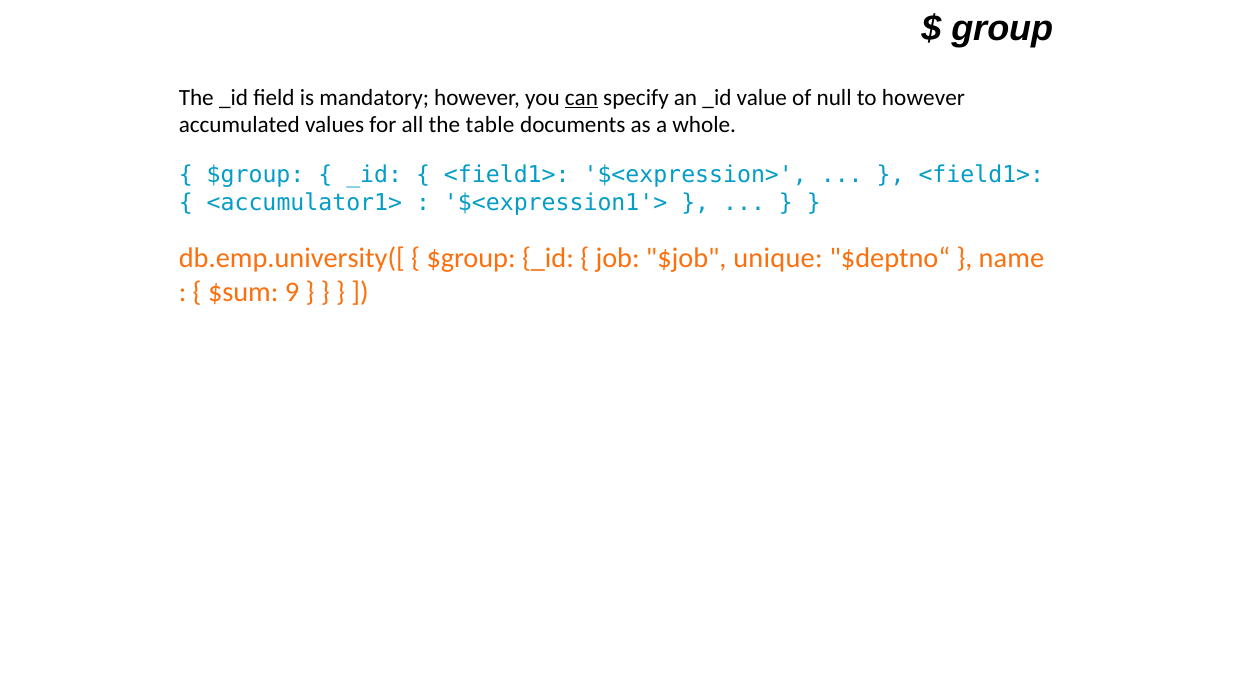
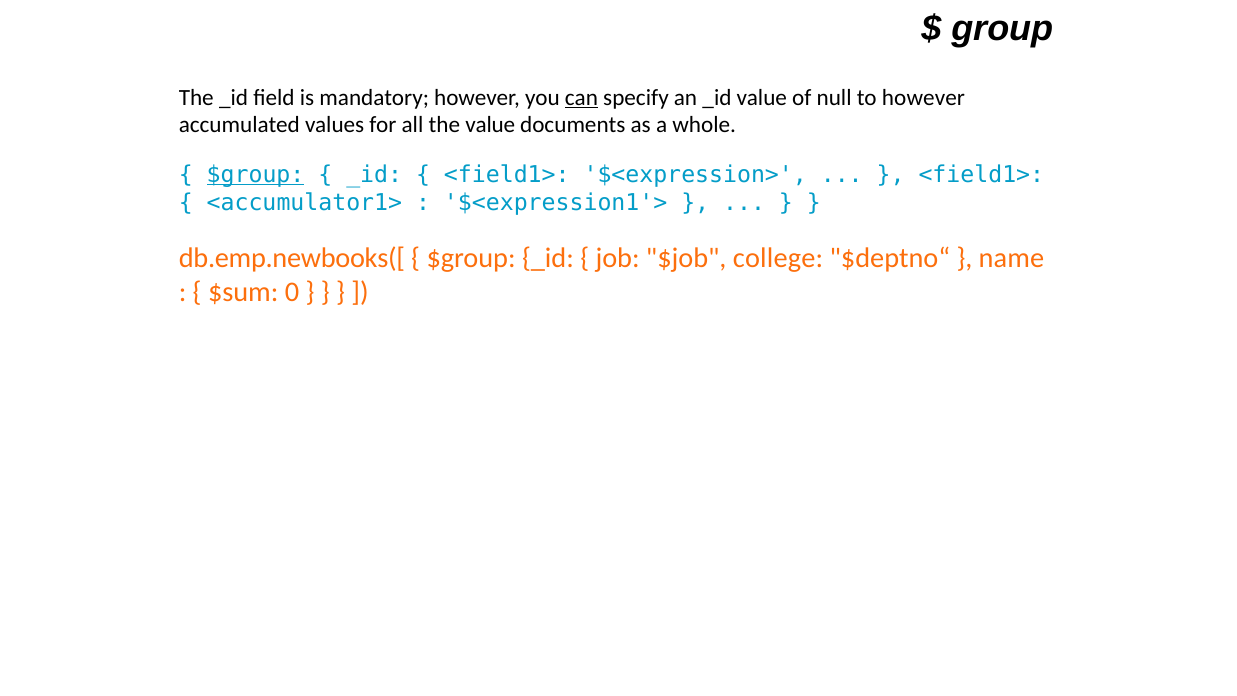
the table: table -> value (490, 125)
$group underline: none -> present (256, 175)
db.emp.university([: db.emp.university([ -> db.emp.newbooks([ (292, 258)
unique: unique -> college (778, 258)
9: 9 -> 0 (292, 292)
